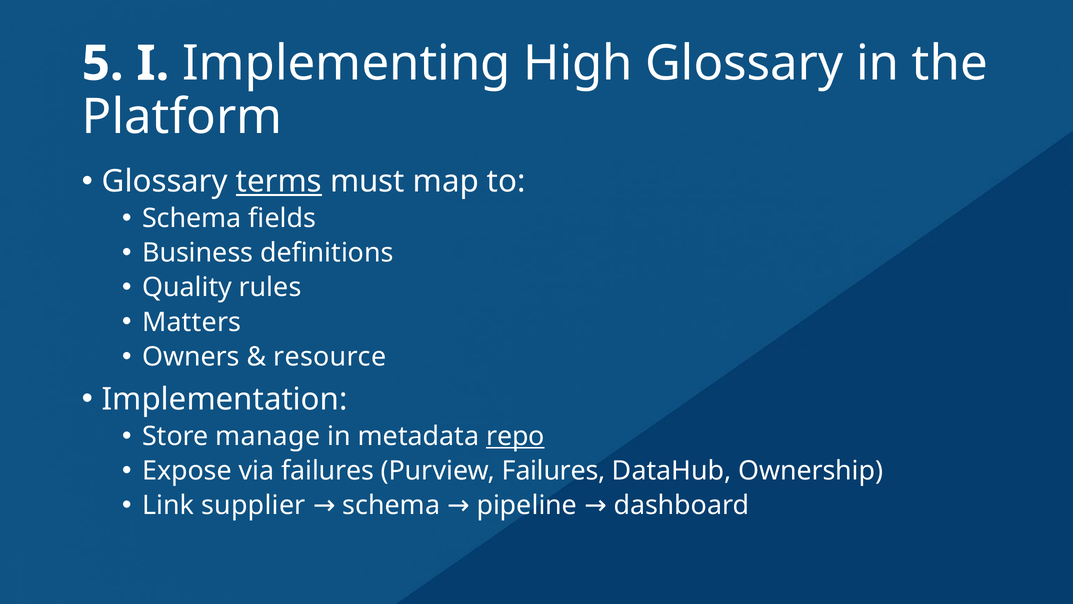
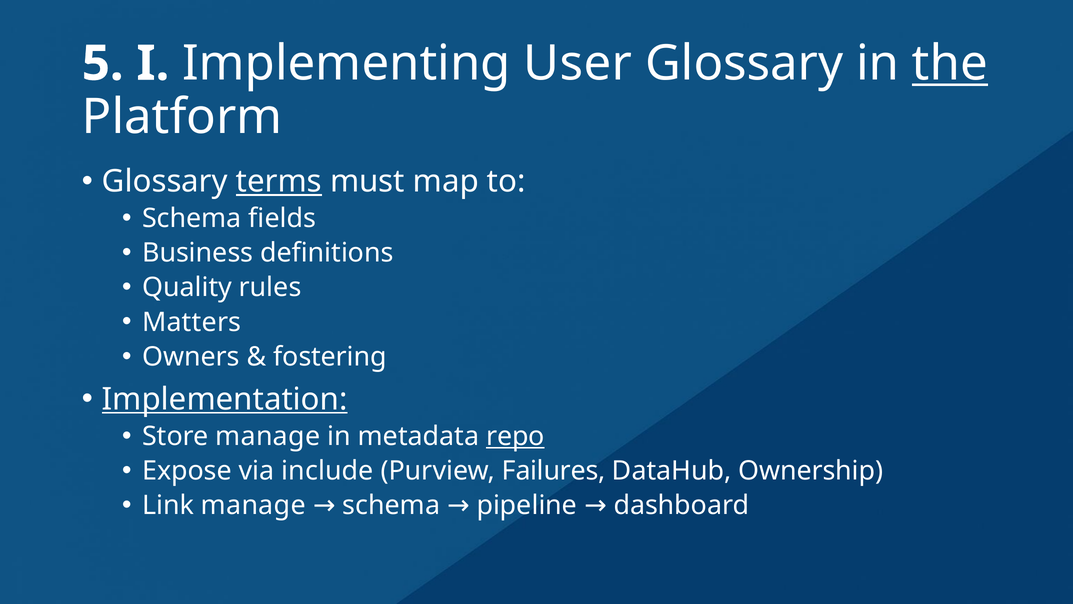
High: High -> User (578, 64)
the underline: none -> present (950, 64)
resource: resource -> fostering (330, 356)
Implementation underline: none -> present (225, 399)
via failures: failures -> include (328, 470)
Link supplier: supplier -> manage (253, 505)
